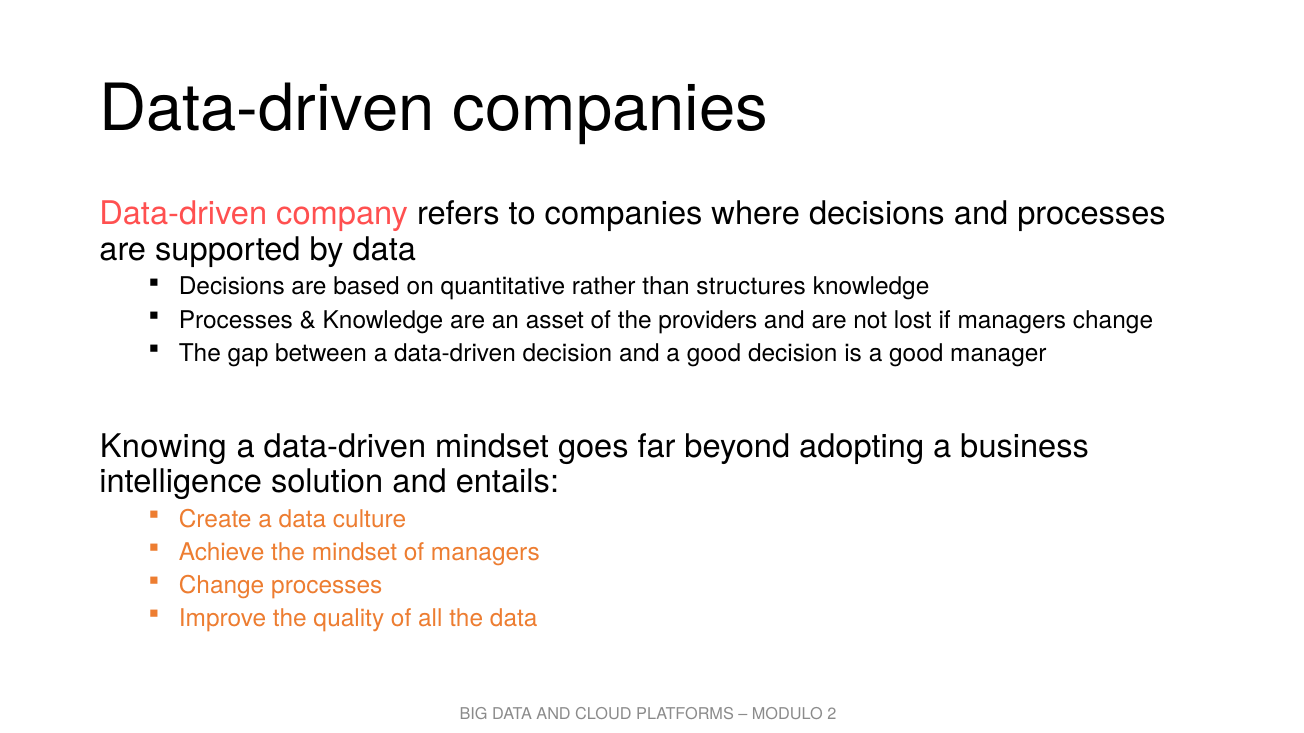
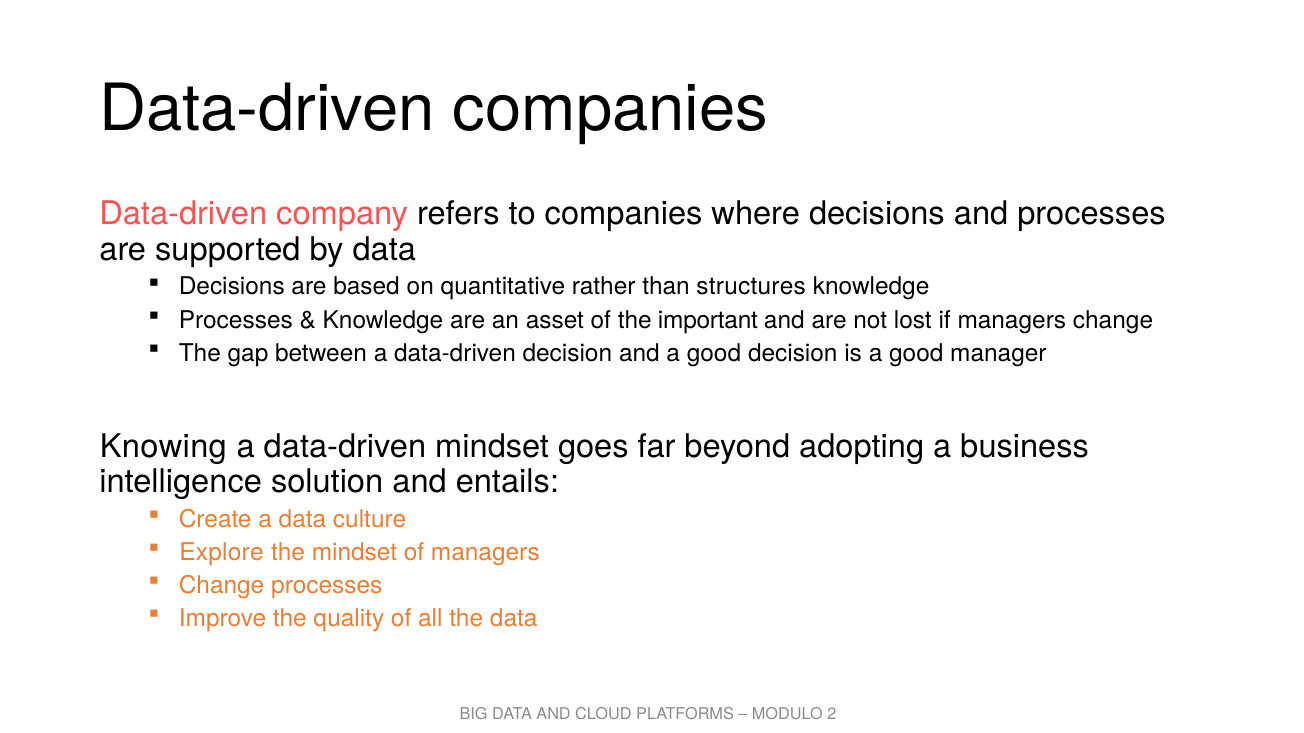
providers: providers -> important (708, 320)
Achieve: Achieve -> Explore (221, 553)
